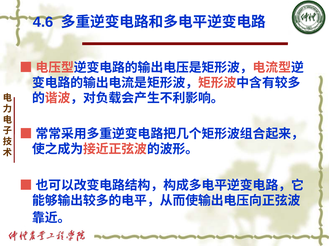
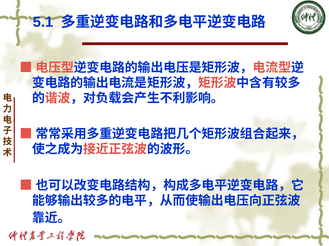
4.6: 4.6 -> 5.1 (43, 22)
